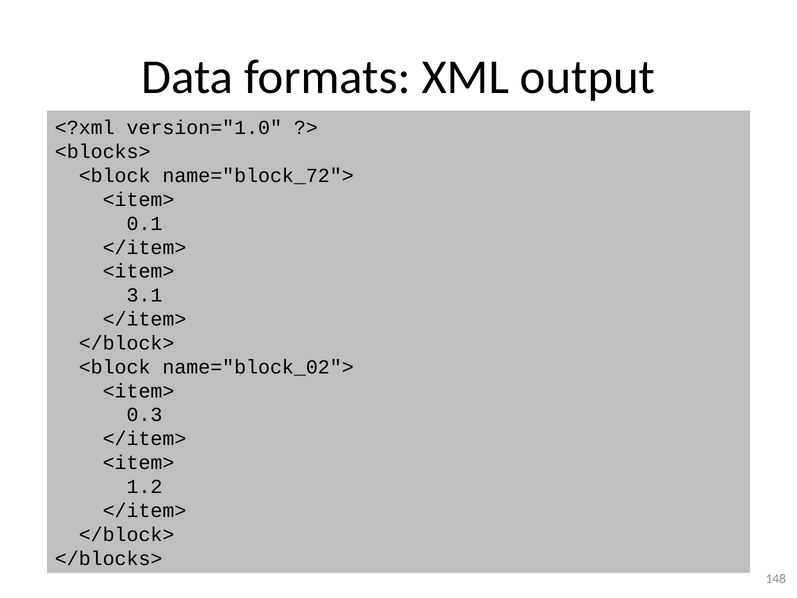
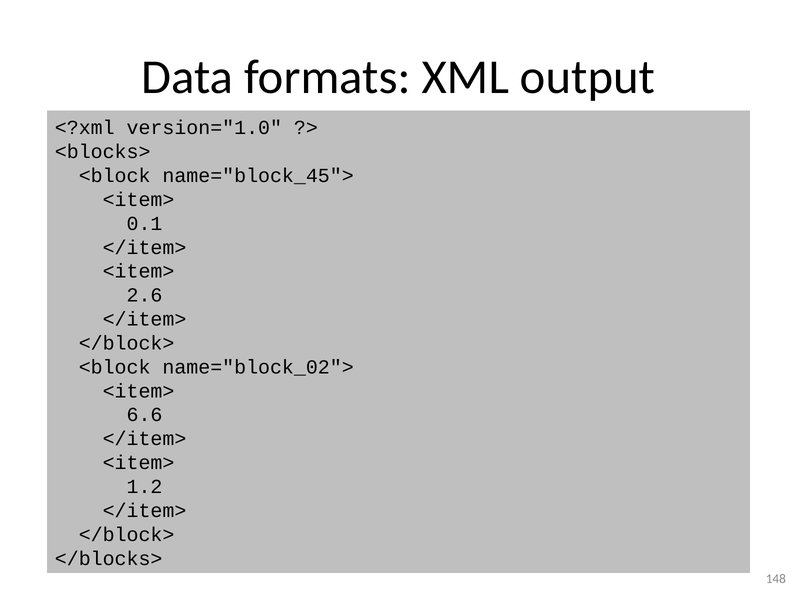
name="block_72">: name="block_72"> -> name="block_45"> (258, 176)
3.1: 3.1 -> 2.6 (145, 295)
0.3: 0.3 -> 6.6 (145, 415)
